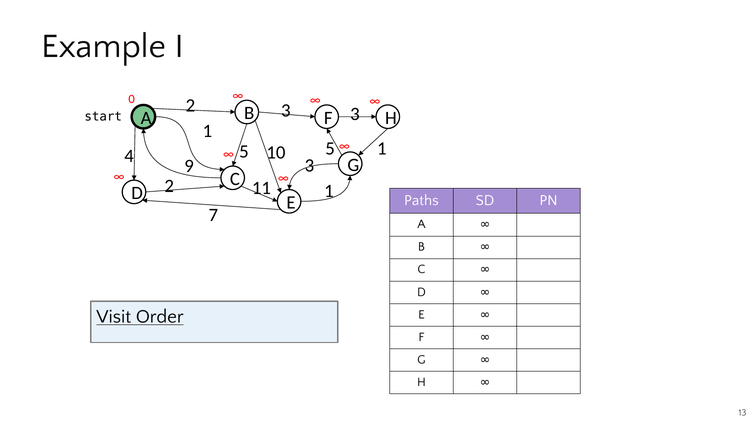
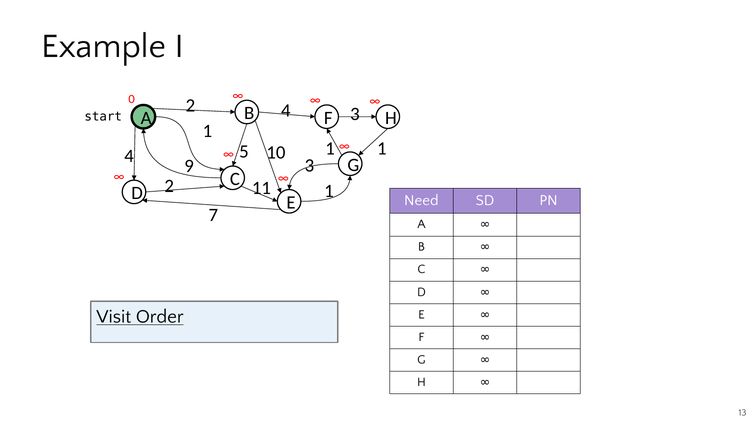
3: 3 -> 4 (286, 110)
10 5: 5 -> 1 (330, 149)
Paths: Paths -> Need (421, 200)
